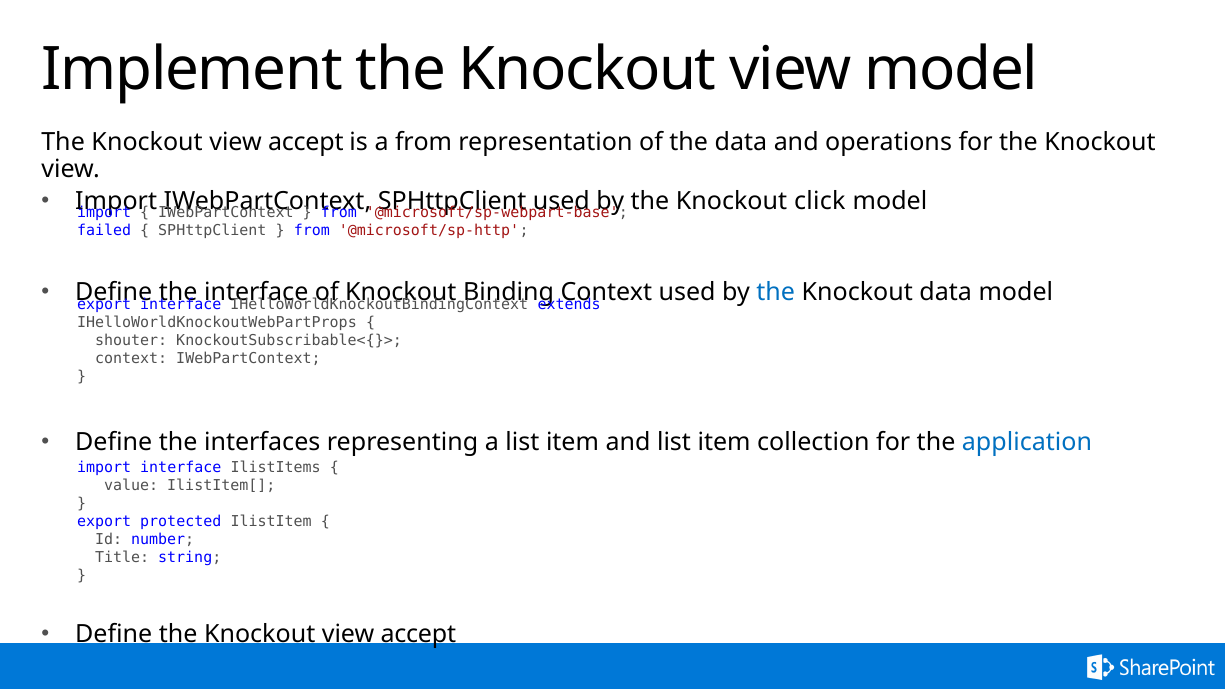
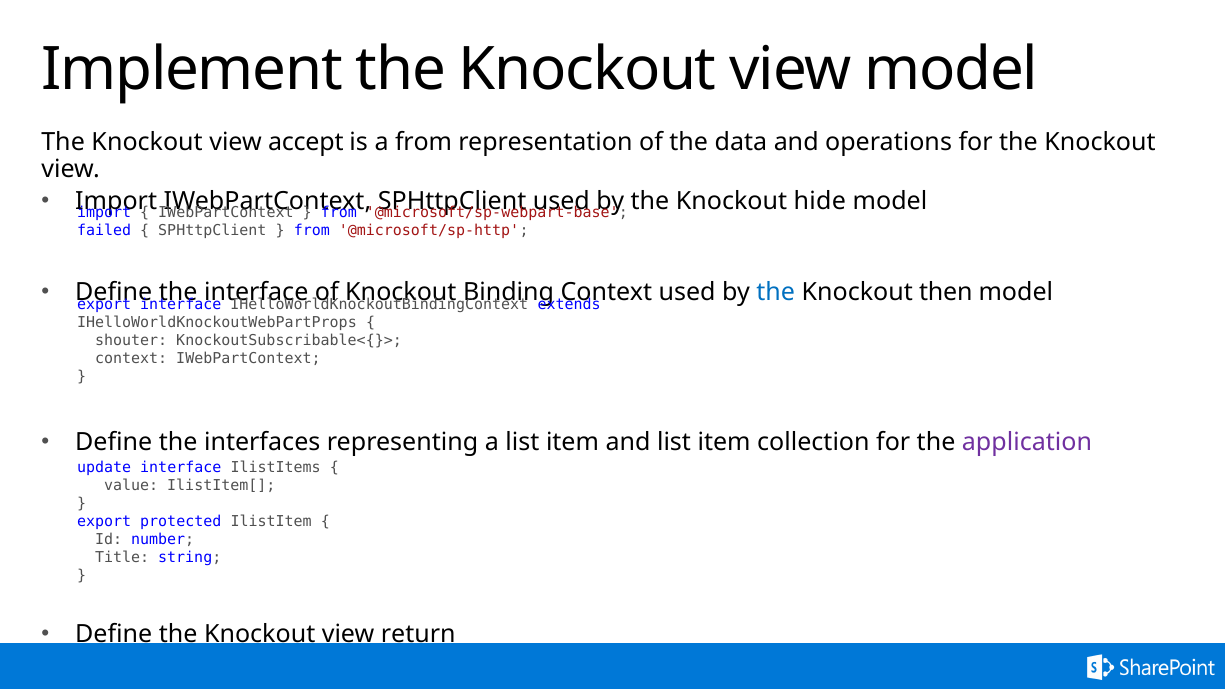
click: click -> hide (820, 201)
Knockout data: data -> then (946, 292)
application colour: blue -> purple (1027, 442)
import: import -> update (104, 467)
accept: accept -> return (418, 634)
